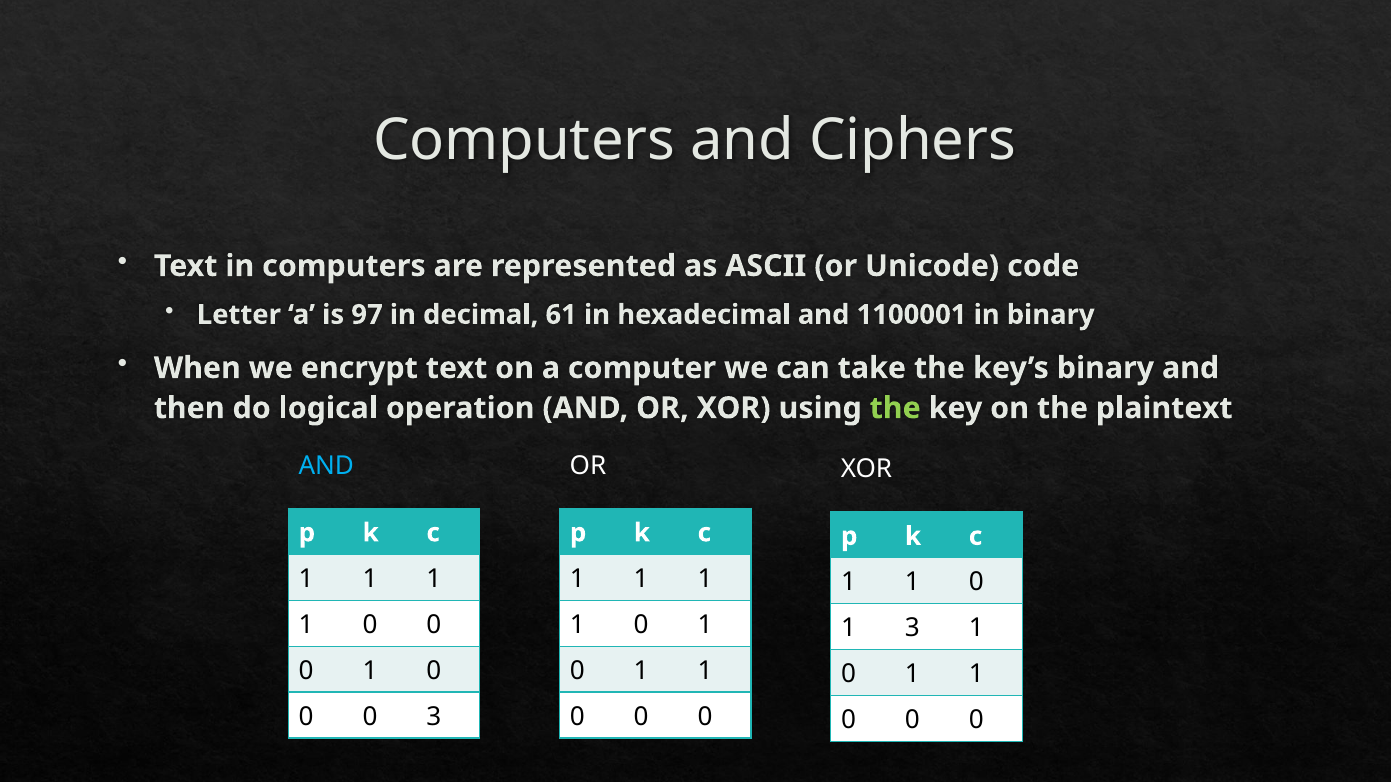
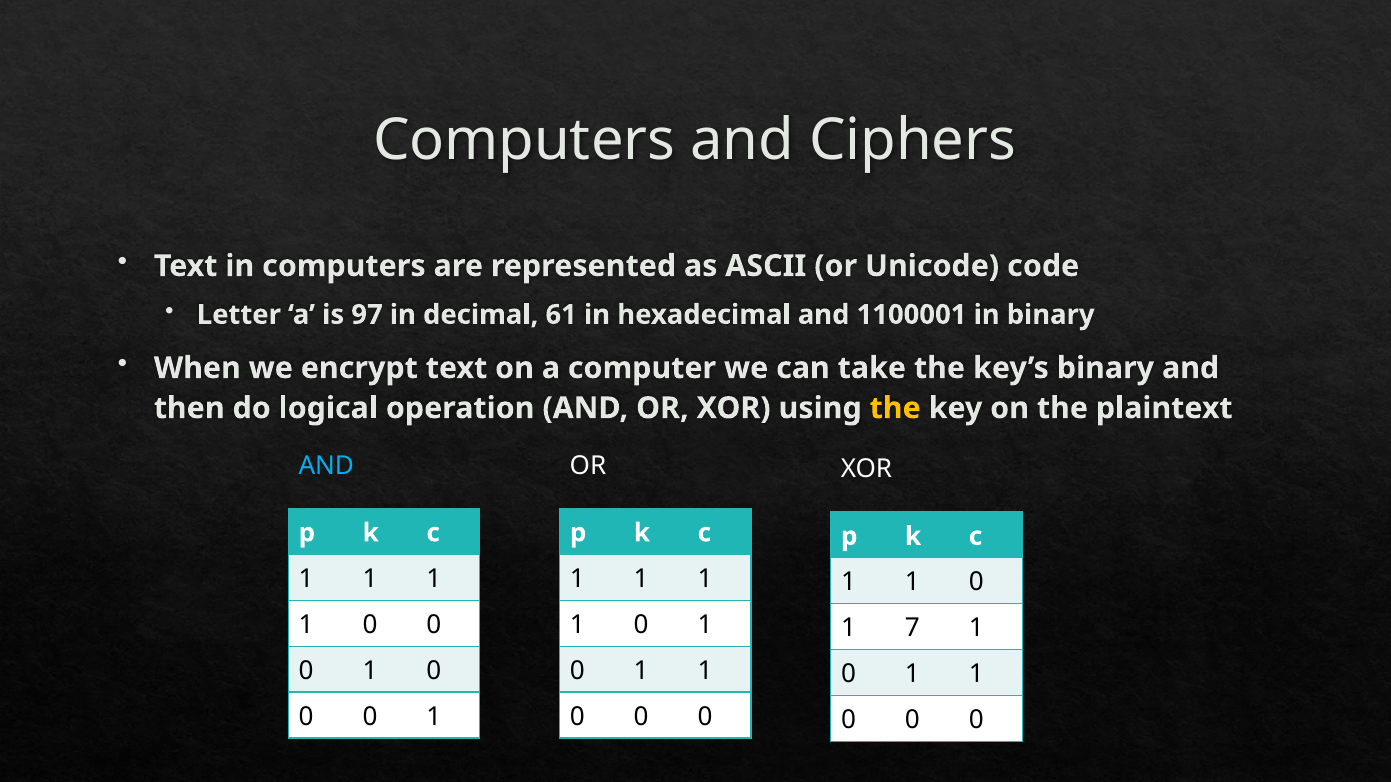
the colour: light green -> yellow (895, 408)
1 3: 3 -> 7 (912, 628)
3: 3 -> 1 (434, 717)
